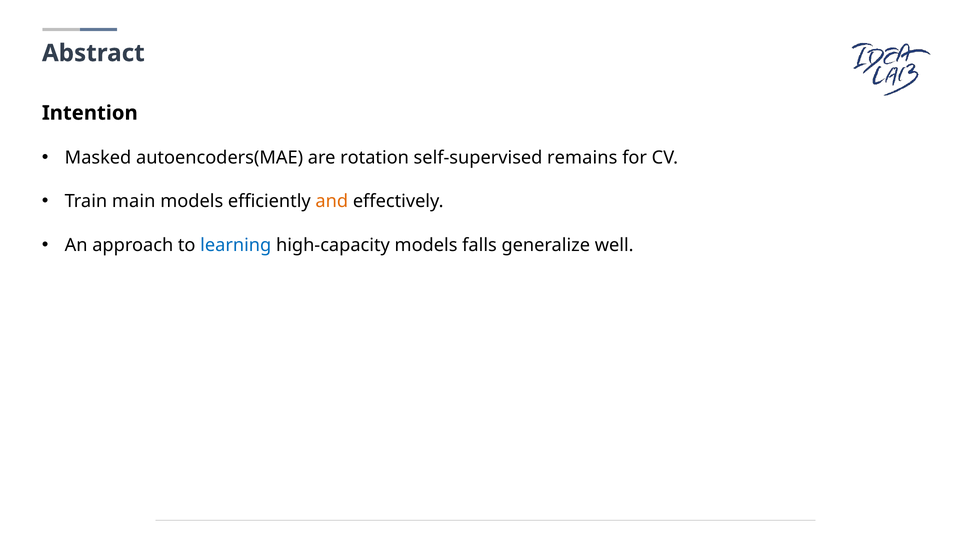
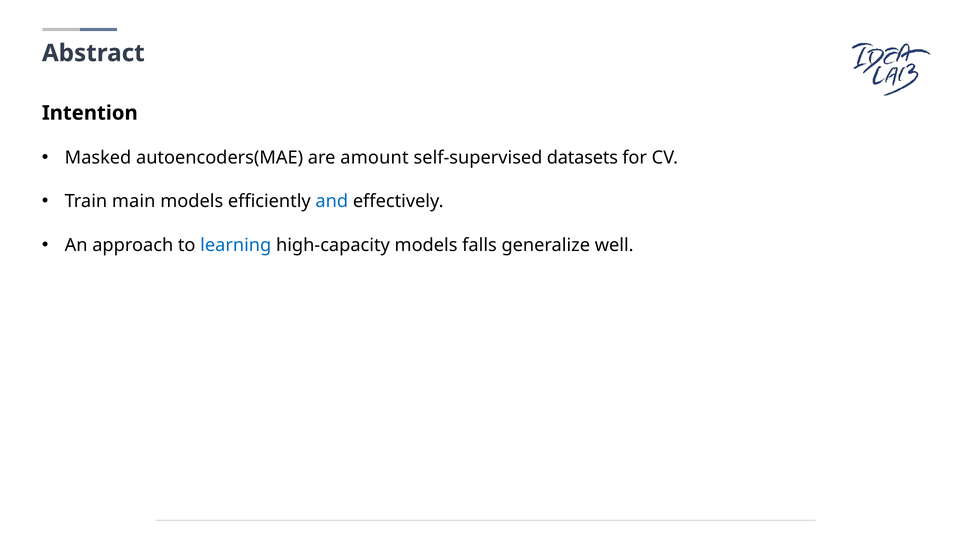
rotation: rotation -> amount (374, 158)
remains: remains -> datasets (582, 158)
and colour: orange -> blue (332, 202)
